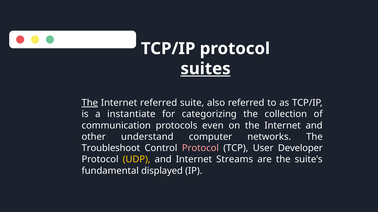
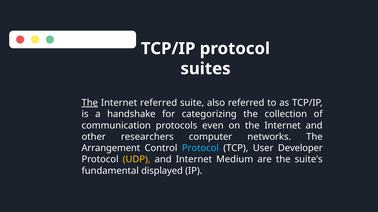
suites underline: present -> none (206, 69)
instantiate: instantiate -> handshake (131, 114)
understand: understand -> researchers (147, 137)
Troubleshoot: Troubleshoot -> Arrangement (111, 148)
Protocol colour: pink -> light blue (200, 148)
Streams: Streams -> Medium (235, 160)
